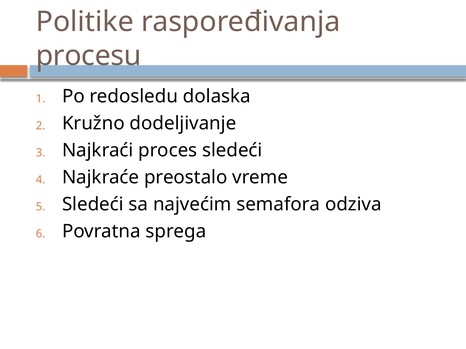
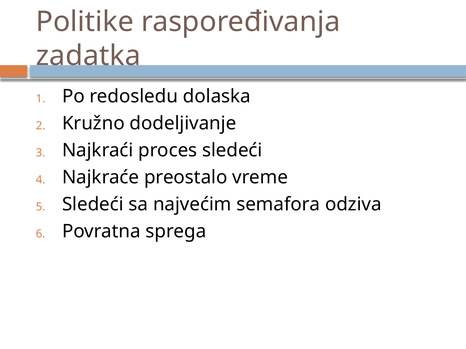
procesu: procesu -> zadatka (88, 56)
